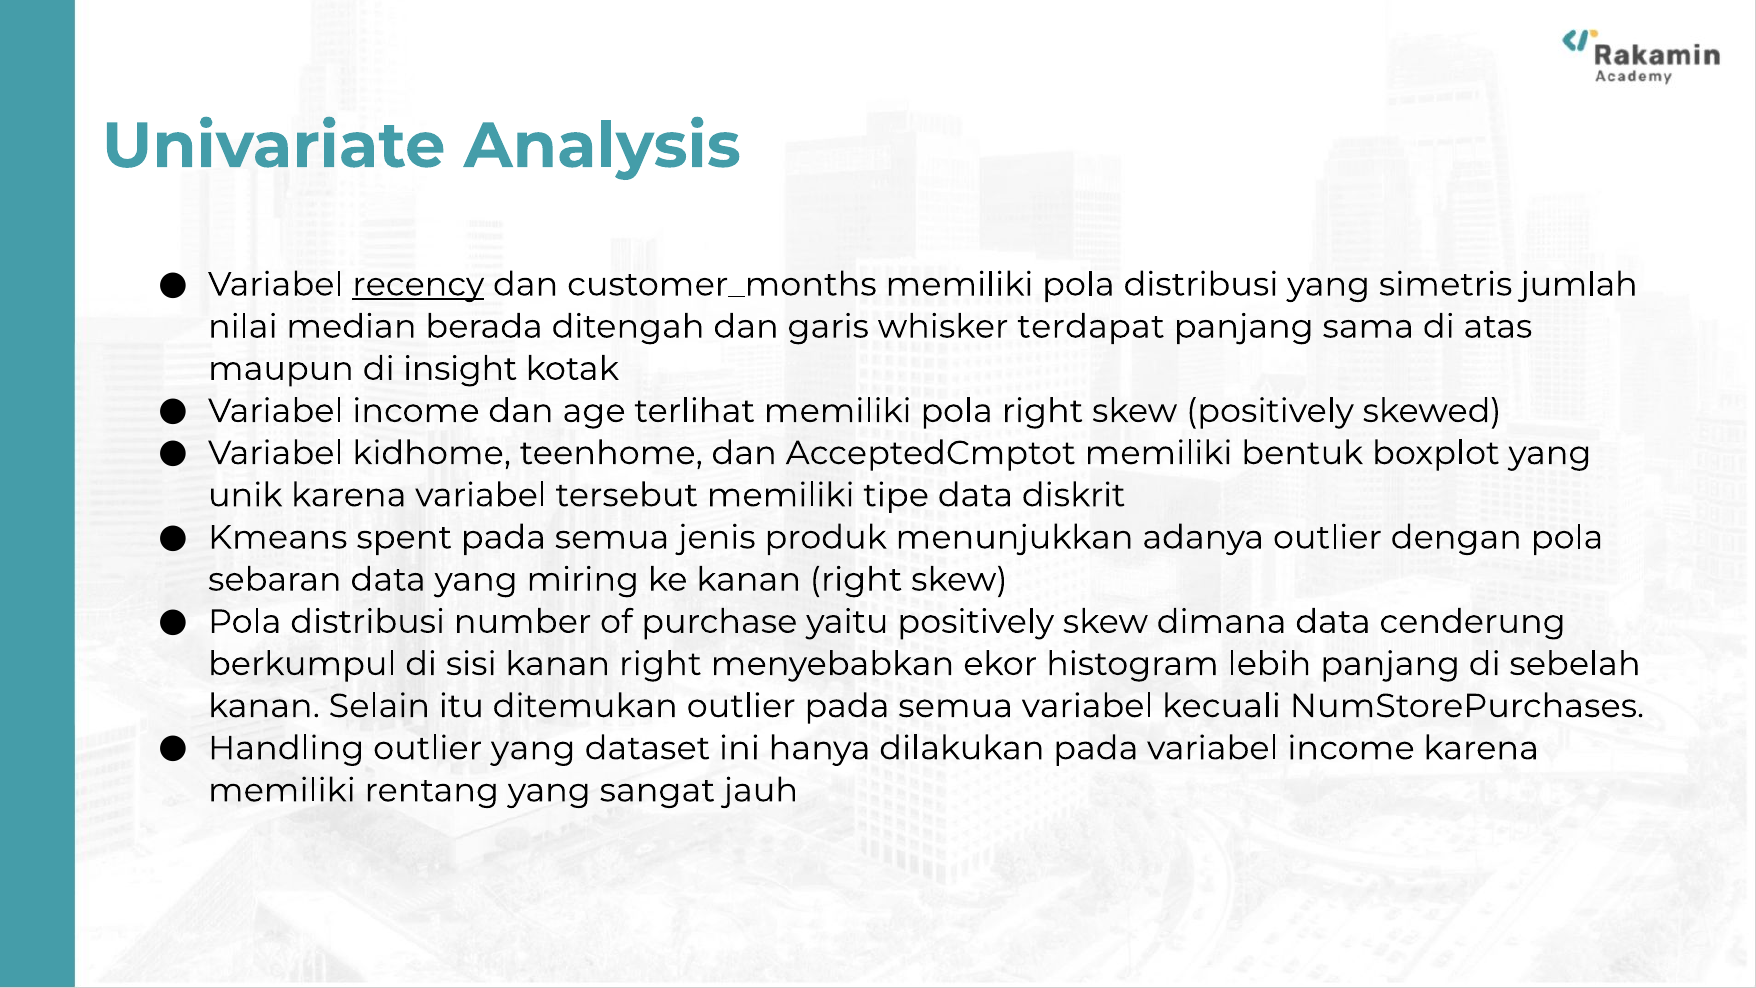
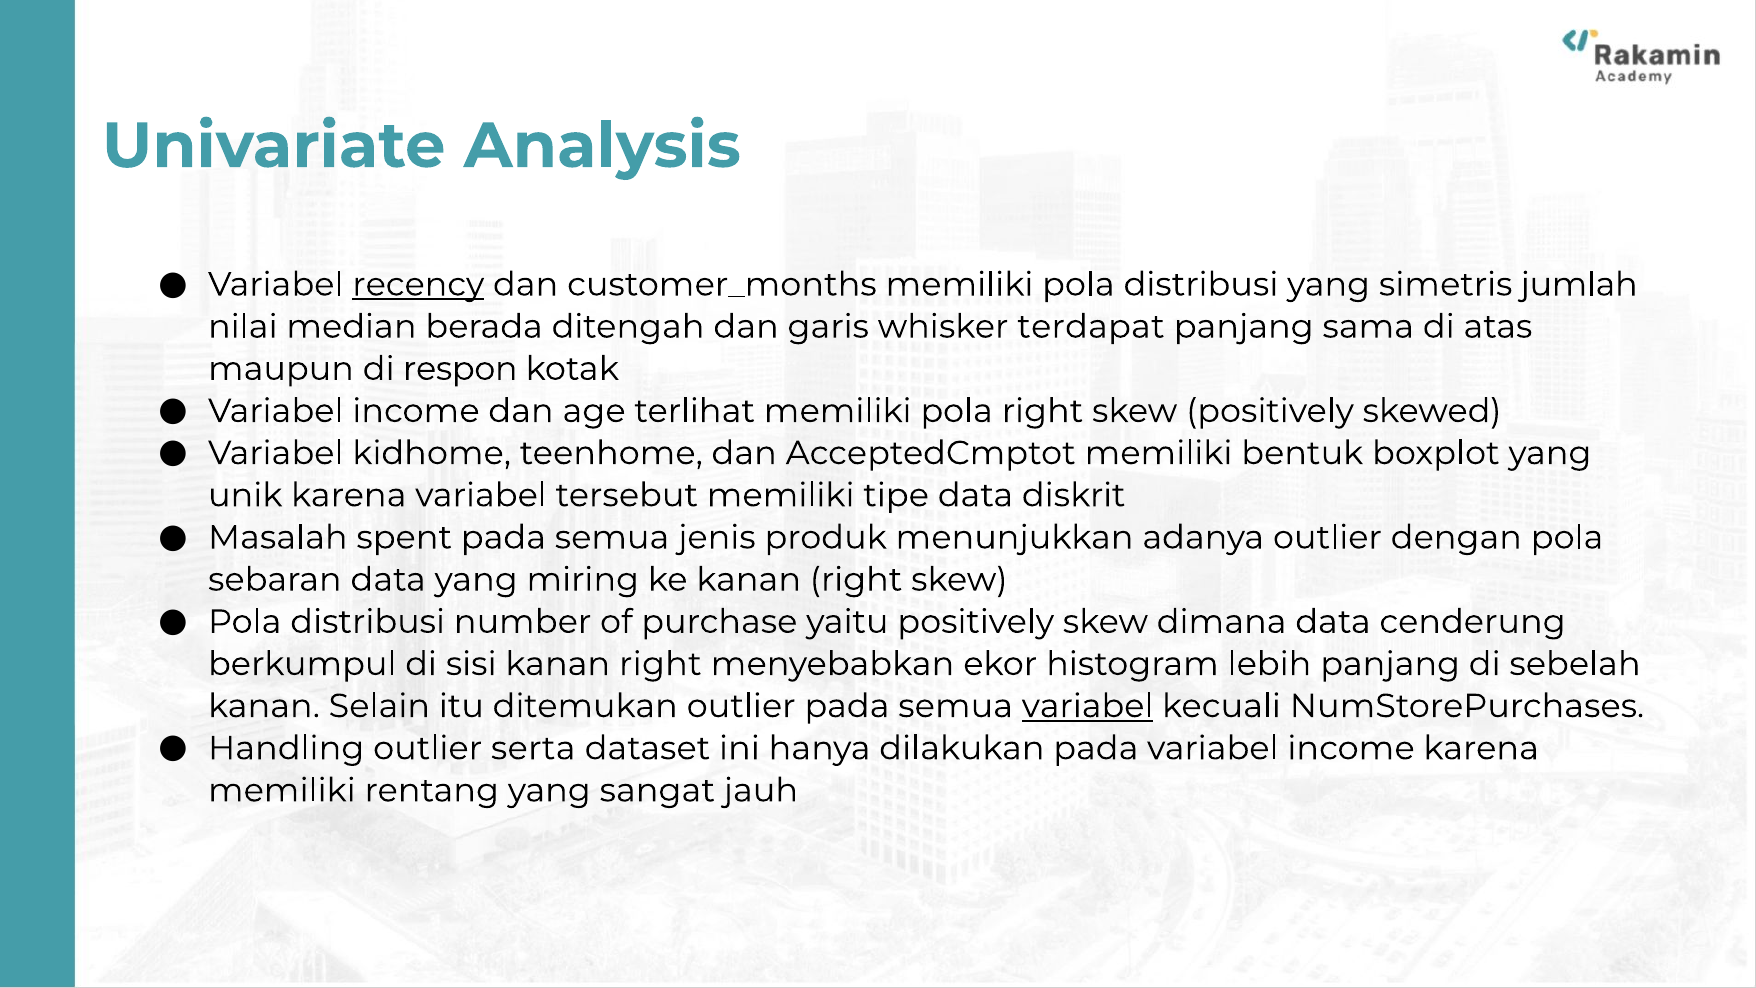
insight: insight -> respon (460, 369)
Kmeans: Kmeans -> Masalah (278, 537)
variabel underline: none -> present (1088, 706)
outlier yang: yang -> serta (533, 748)
